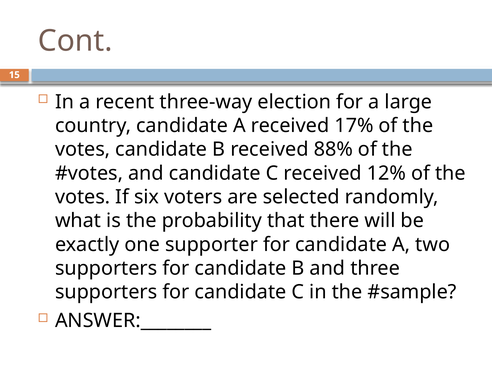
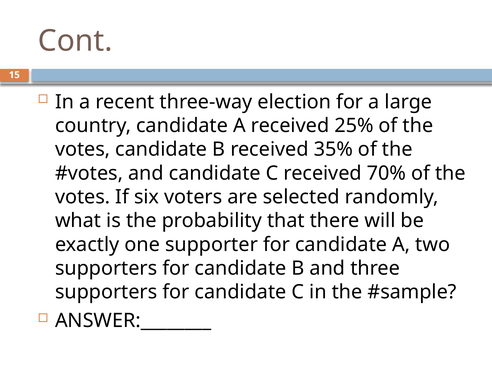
17%: 17% -> 25% (354, 126)
88%: 88% -> 35% (333, 149)
12%: 12% -> 70% (386, 173)
